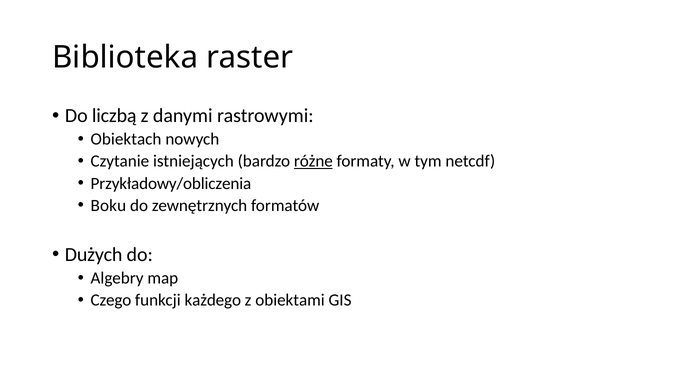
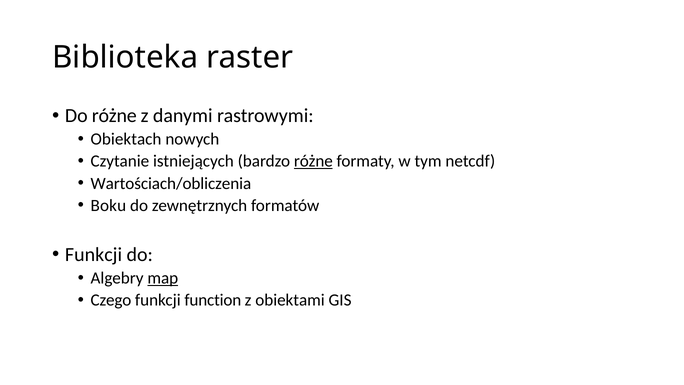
Do liczbą: liczbą -> różne (114, 116)
Przykładowy/obliczenia: Przykładowy/obliczenia -> Wartościach/obliczenia (171, 183)
Dużych: Dużych -> Funkcji (94, 254)
map underline: none -> present (163, 278)
każdego: każdego -> function (213, 300)
